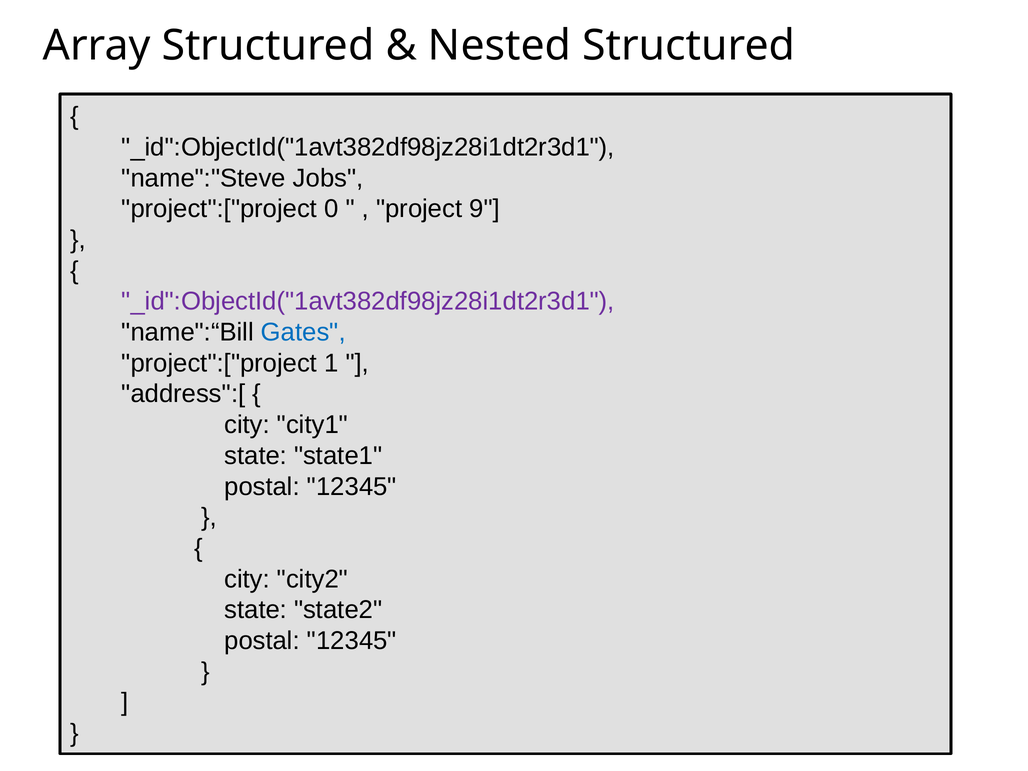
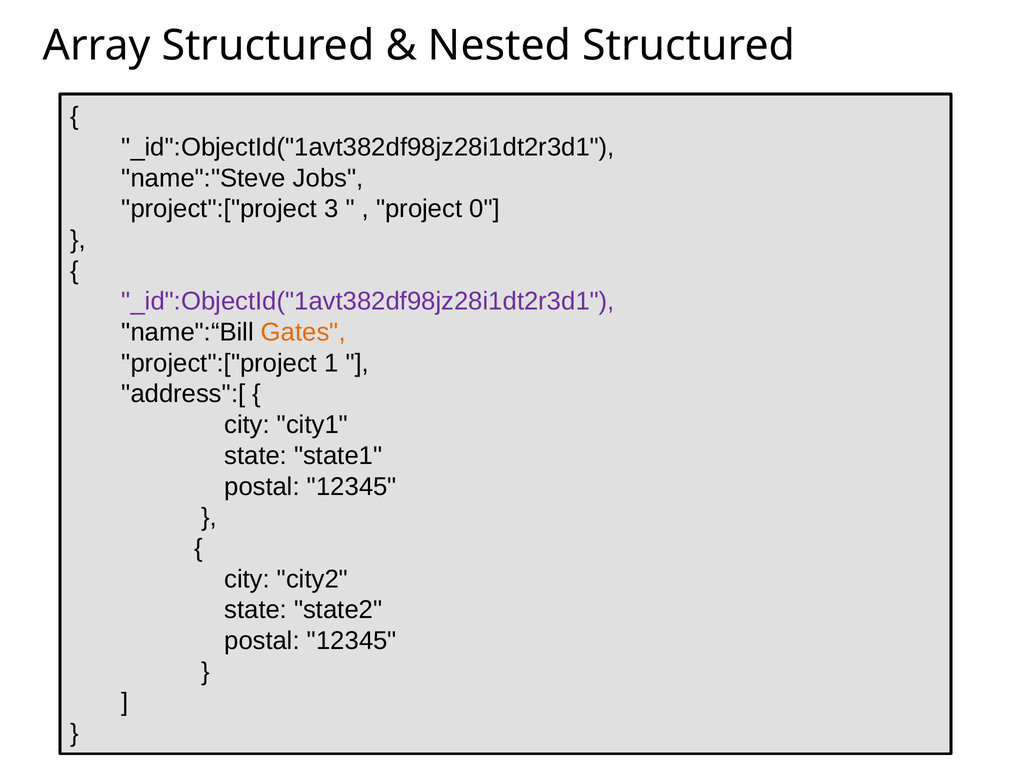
0: 0 -> 3 (331, 209)
9: 9 -> 0 (485, 209)
Gates colour: blue -> orange (303, 332)
